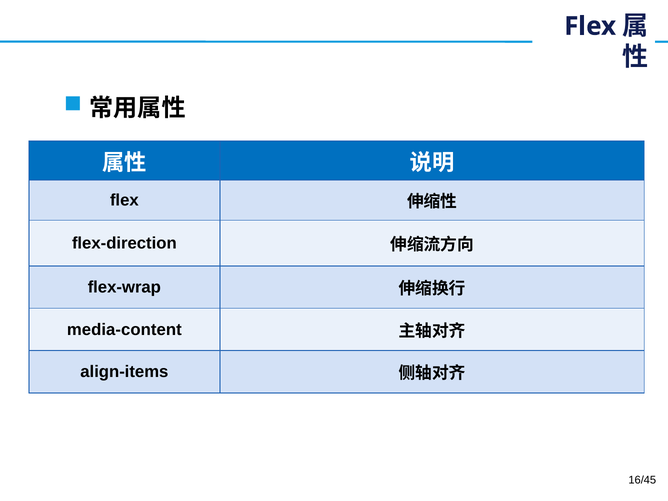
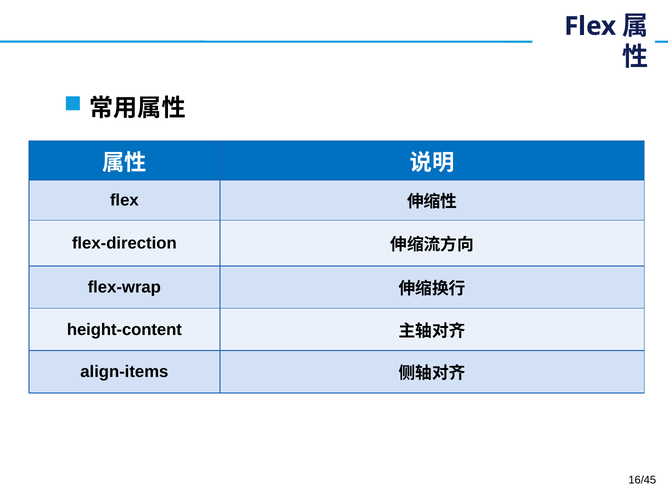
media-content: media-content -> height-content (124, 330)
